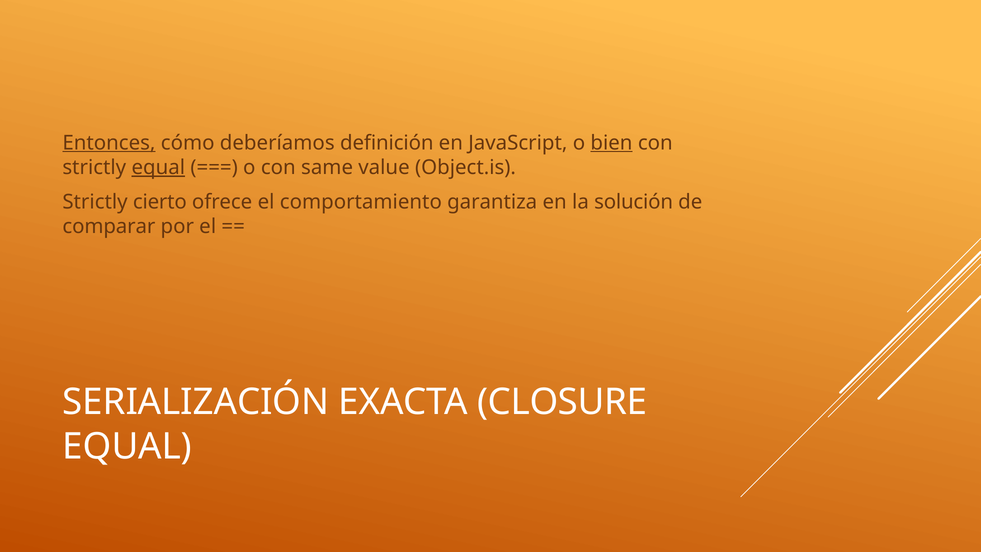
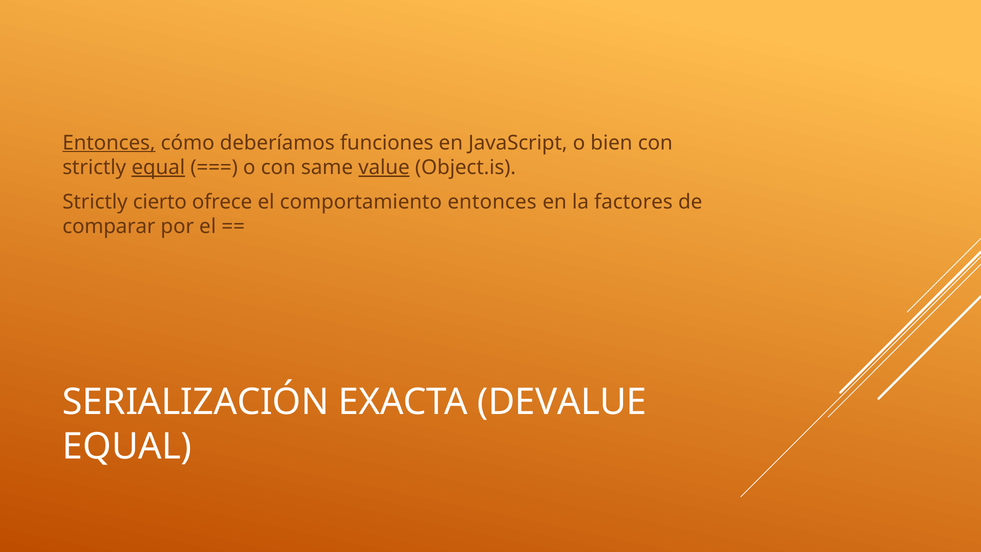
definición: definición -> funciones (387, 143)
bien underline: present -> none (611, 143)
value underline: none -> present (384, 167)
comportamiento garantiza: garantiza -> entonces (492, 202)
solución: solución -> factores (633, 202)
CLOSURE: CLOSURE -> DEVALUE (562, 402)
